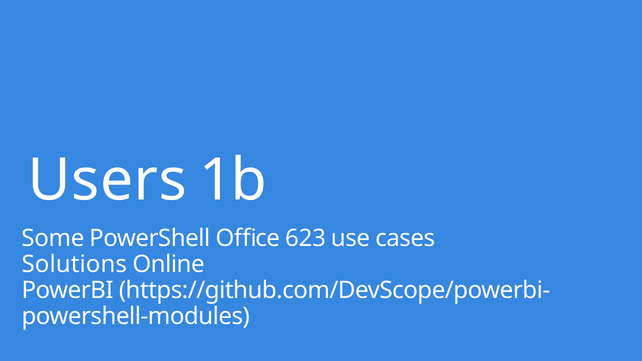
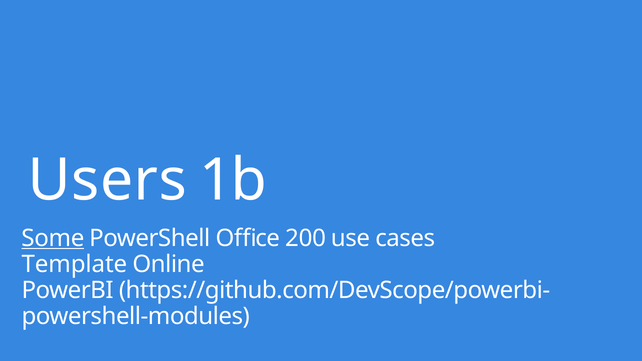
Some underline: none -> present (53, 238)
623: 623 -> 200 (306, 238)
Solutions: Solutions -> Template (74, 264)
